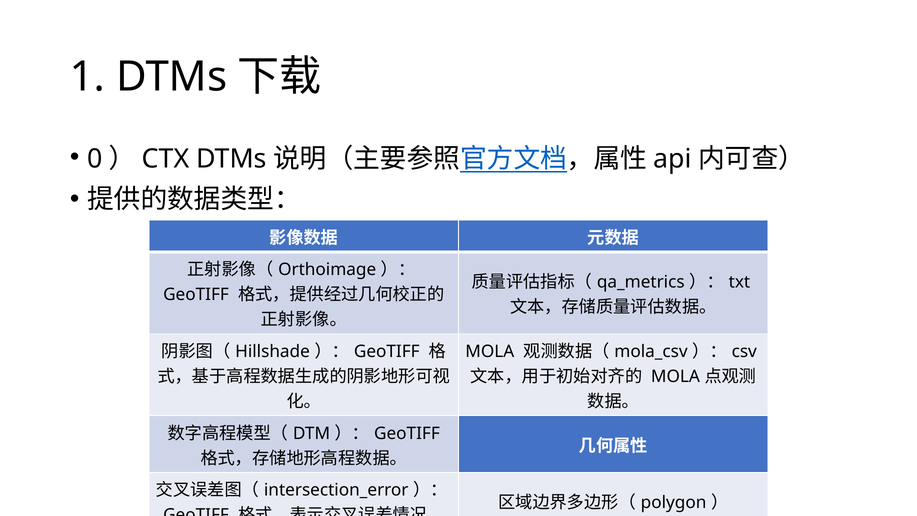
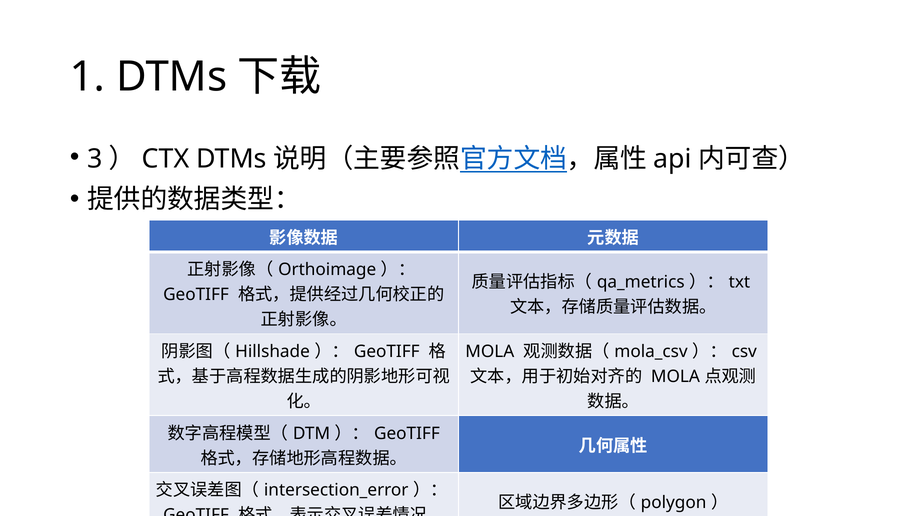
0: 0 -> 3 (95, 159)
